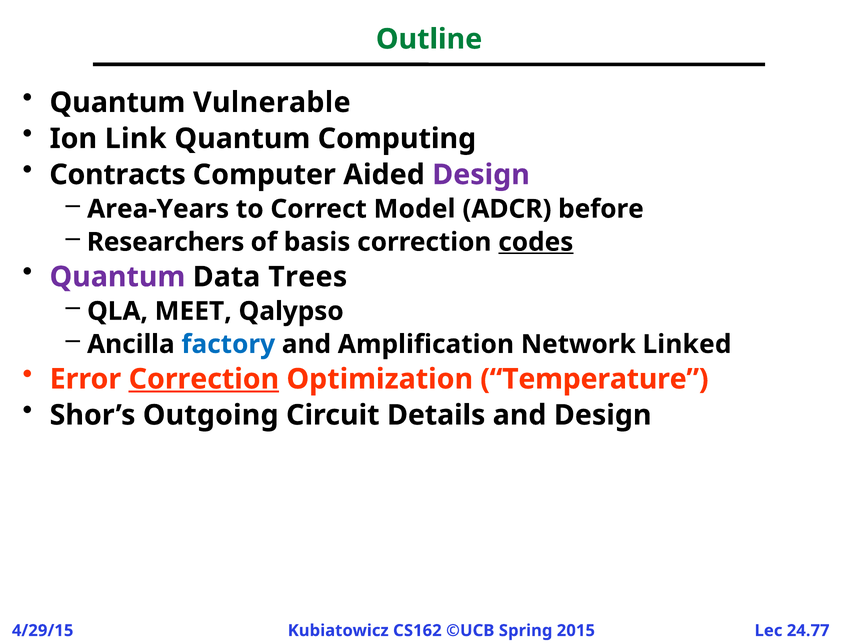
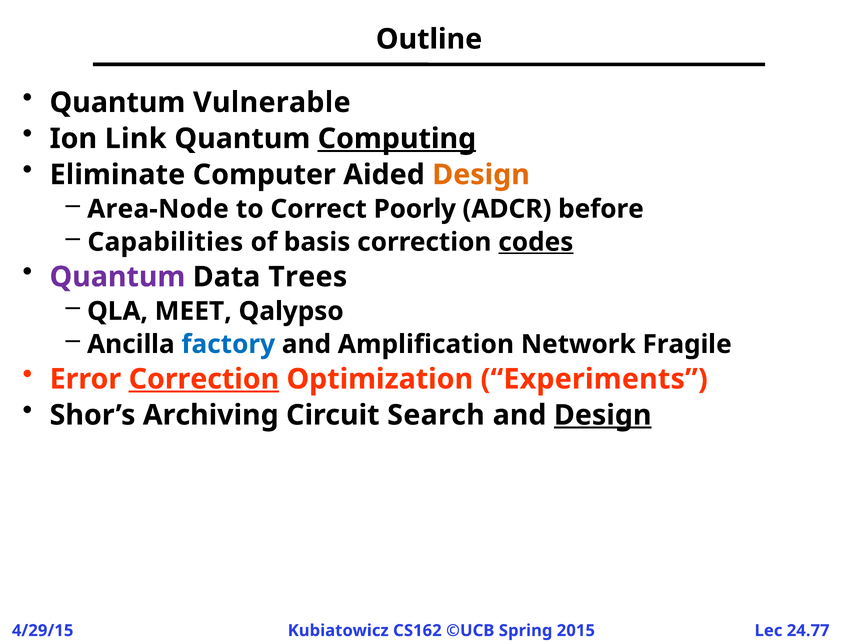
Outline colour: green -> black (429, 39)
Computing underline: none -> present (397, 139)
Contracts: Contracts -> Eliminate (117, 175)
Design colour: purple -> orange (481, 175)
Area-Years: Area-Years -> Area-Node (158, 209)
Model: Model -> Poorly (415, 209)
Researchers: Researchers -> Capabilities (165, 242)
Linked: Linked -> Fragile (687, 344)
Temperature: Temperature -> Experiments (594, 379)
Outgoing: Outgoing -> Archiving (211, 415)
Details: Details -> Search (436, 415)
Design underline: none -> present (603, 415)
